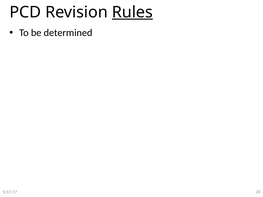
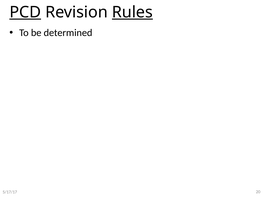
PCD underline: none -> present (25, 12)
